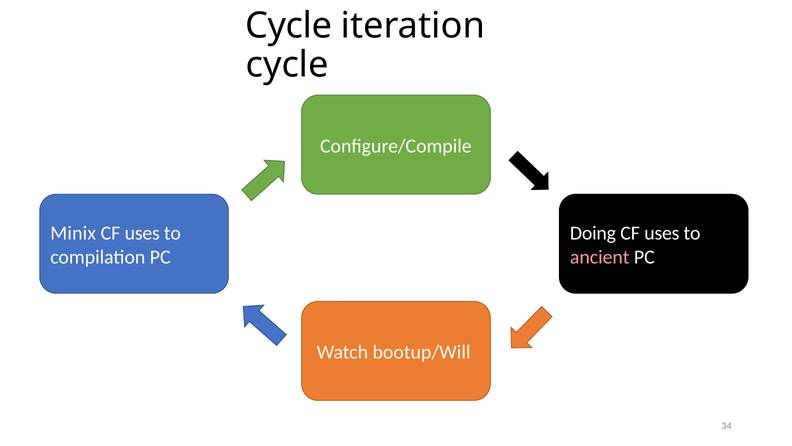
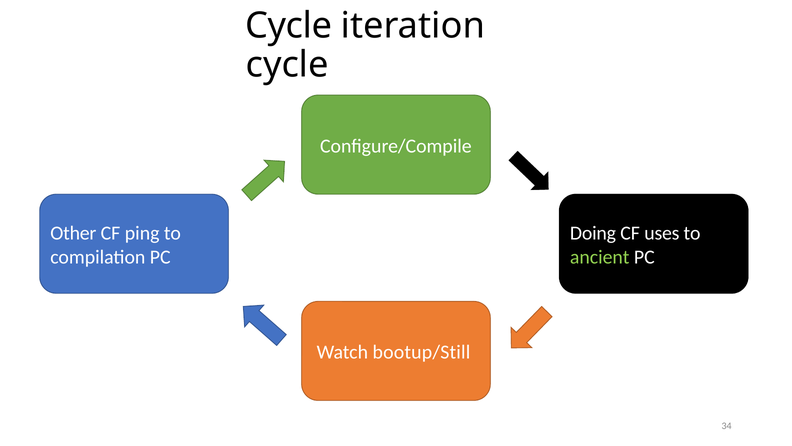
Minix: Minix -> Other (73, 233)
uses: uses -> ping (142, 233)
ancient colour: pink -> light green (600, 257)
bootup/Will: bootup/Will -> bootup/Still (421, 352)
